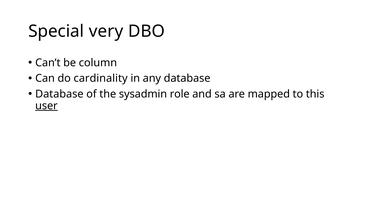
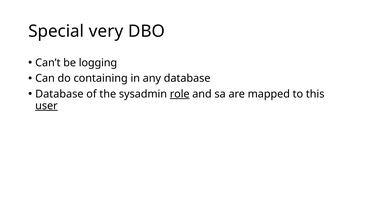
column: column -> logging (98, 63)
cardinality: cardinality -> containing (101, 78)
role underline: none -> present (180, 94)
